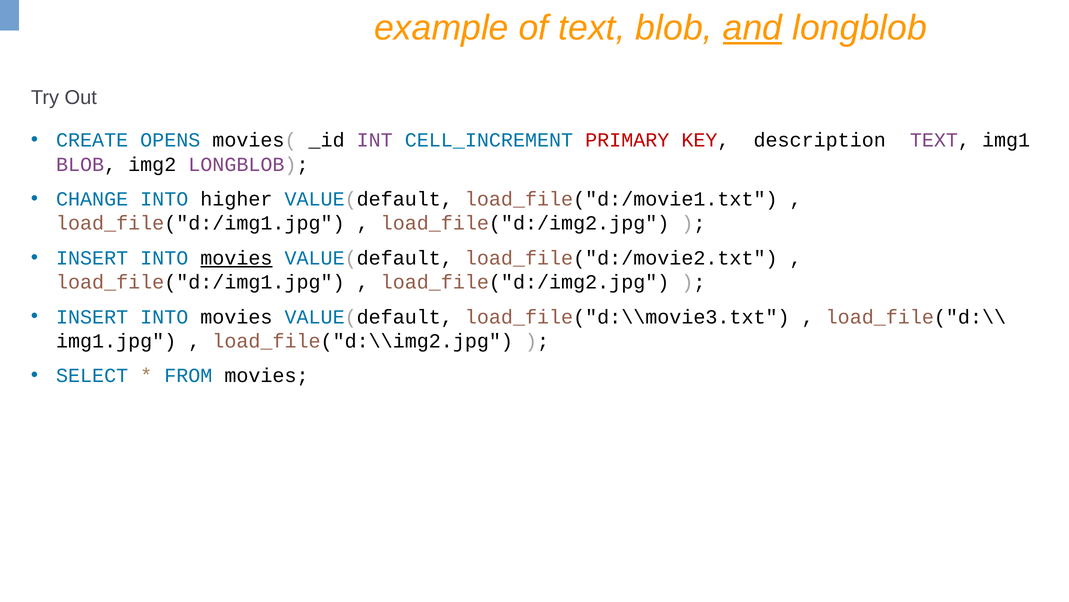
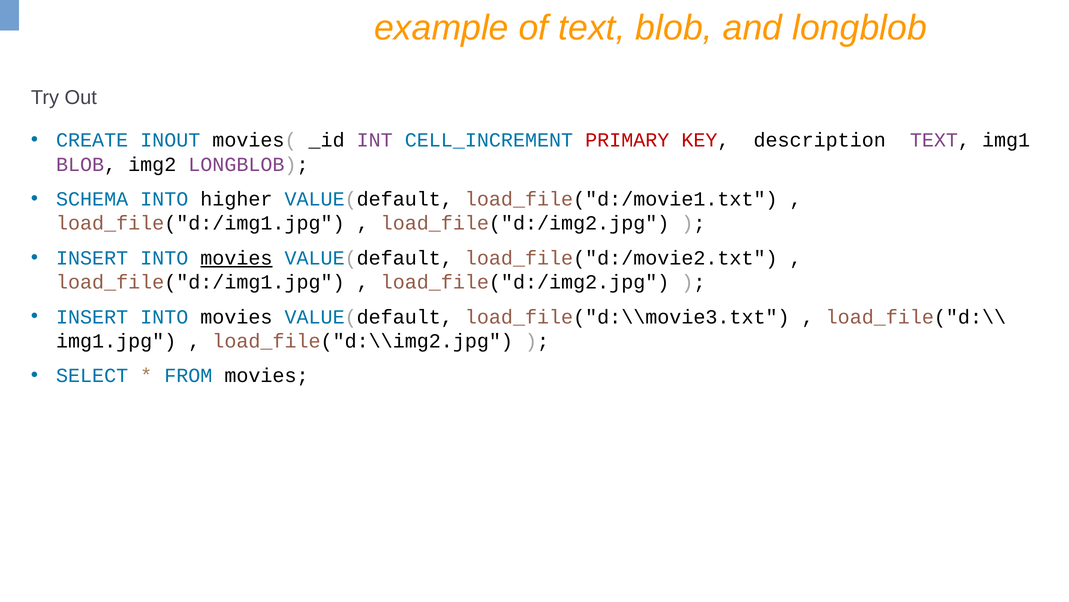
and underline: present -> none (752, 28)
OPENS: OPENS -> INOUT (170, 140)
CHANGE: CHANGE -> SCHEMA (92, 199)
